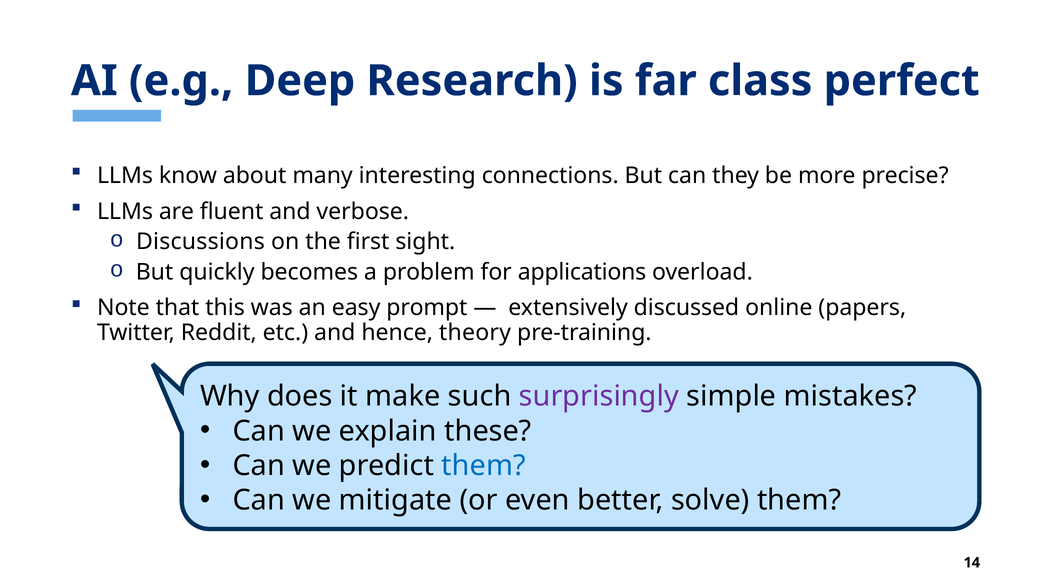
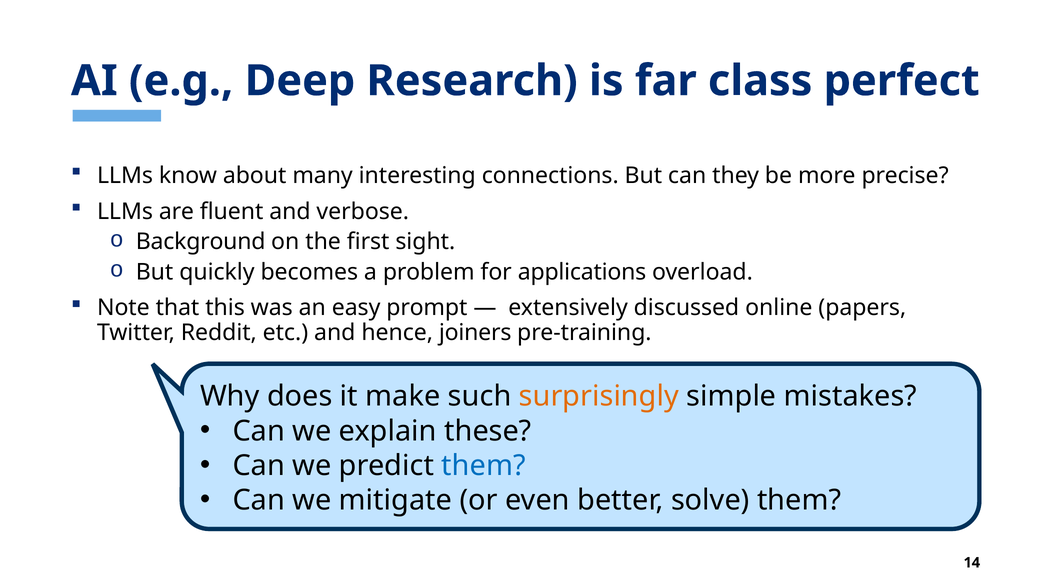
Discussions: Discussions -> Background (201, 242)
theory: theory -> joiners (475, 332)
surprisingly colour: purple -> orange (599, 396)
